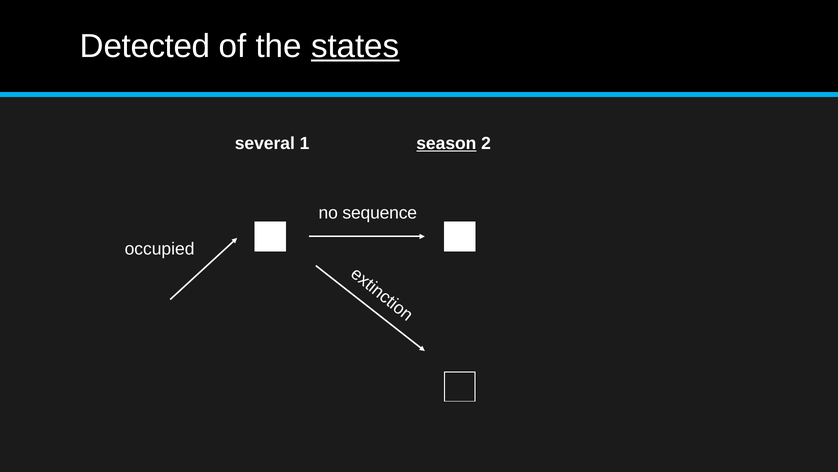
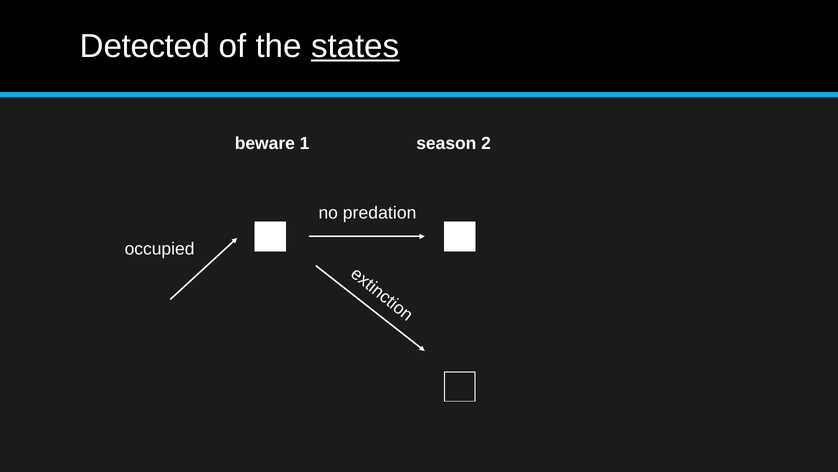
several: several -> beware (265, 143)
season underline: present -> none (446, 143)
sequence: sequence -> predation (380, 213)
